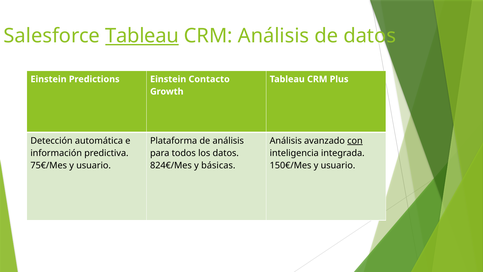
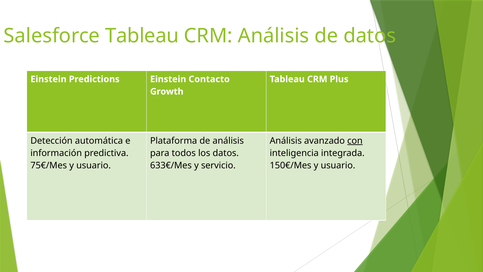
Tableau underline: present -> none (142, 36)
824€/Mes: 824€/Mes -> 633€/Mes (171, 165)
básicas: básicas -> servicio (218, 165)
